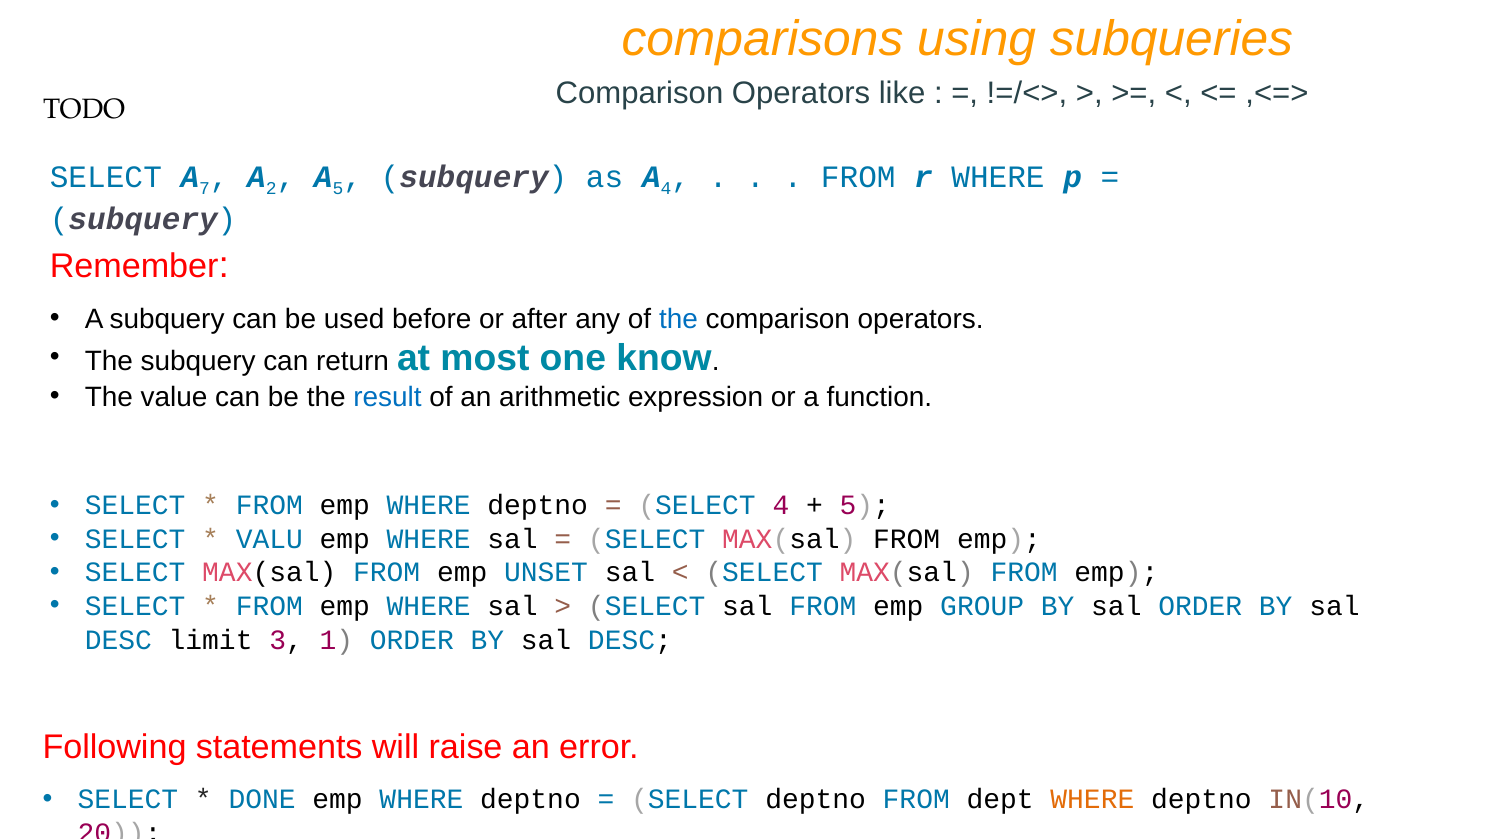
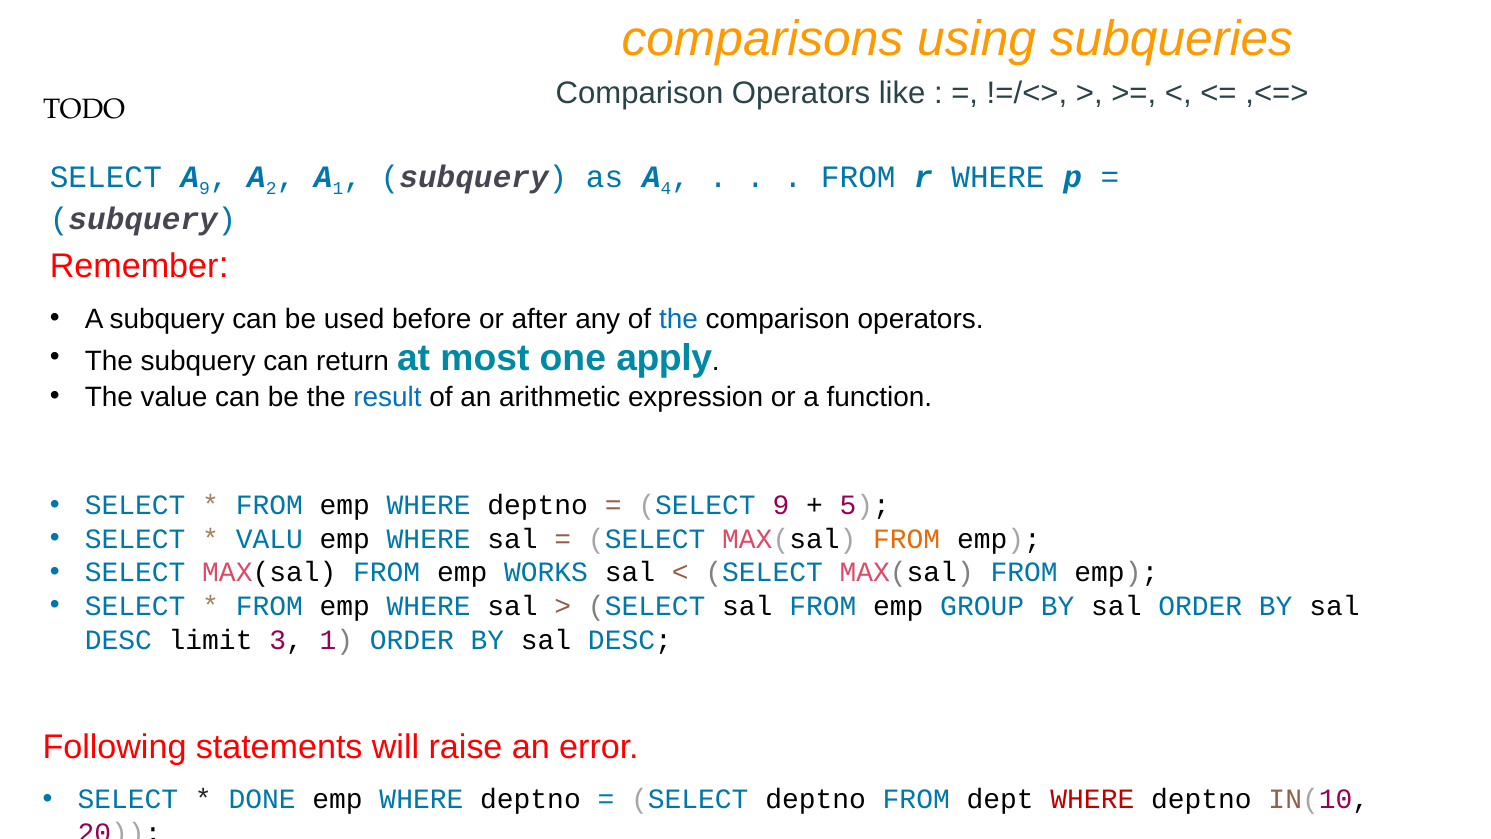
A 7: 7 -> 9 (205, 189)
A 5: 5 -> 1 (338, 189)
know: know -> apply (664, 359)
SELECT 4: 4 -> 9 (781, 505)
FROM colour: black -> orange (907, 539)
UNSET: UNSET -> WORKS (546, 572)
WHERE colour: orange -> red (1092, 799)
